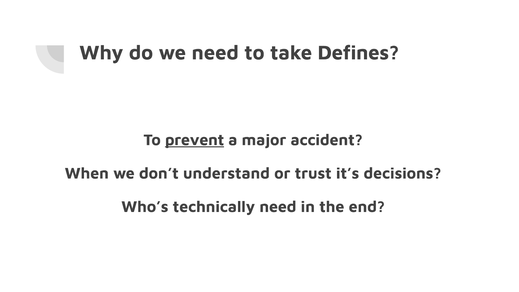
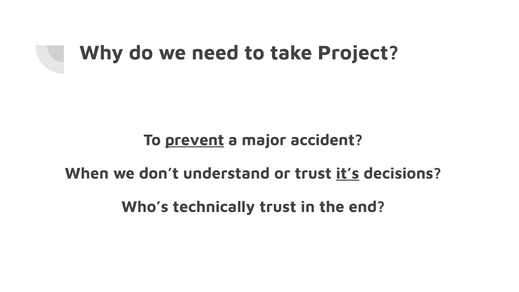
Defines: Defines -> Project (358, 53)
it’s underline: none -> present (348, 173)
technically need: need -> trust (278, 207)
